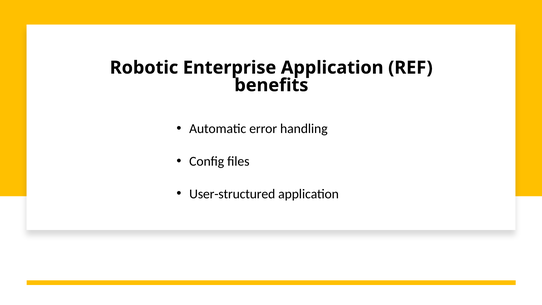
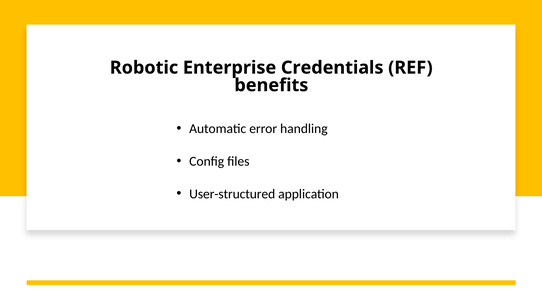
Enterprise Application: Application -> Credentials (332, 68)
